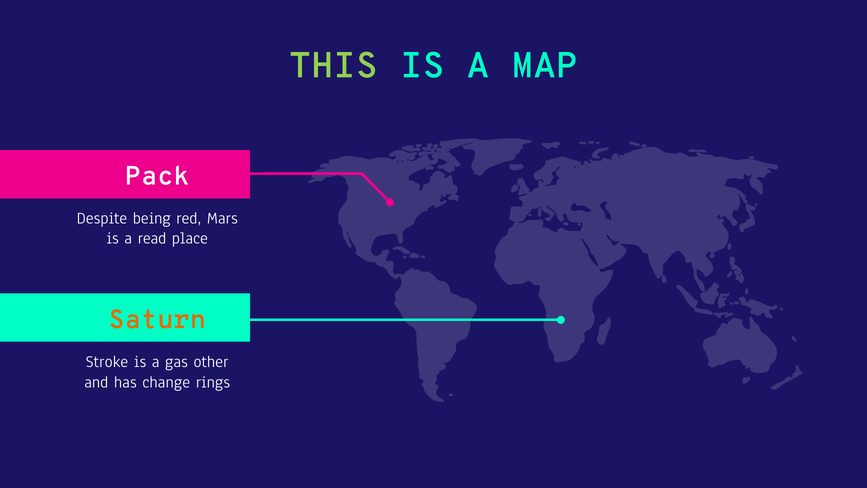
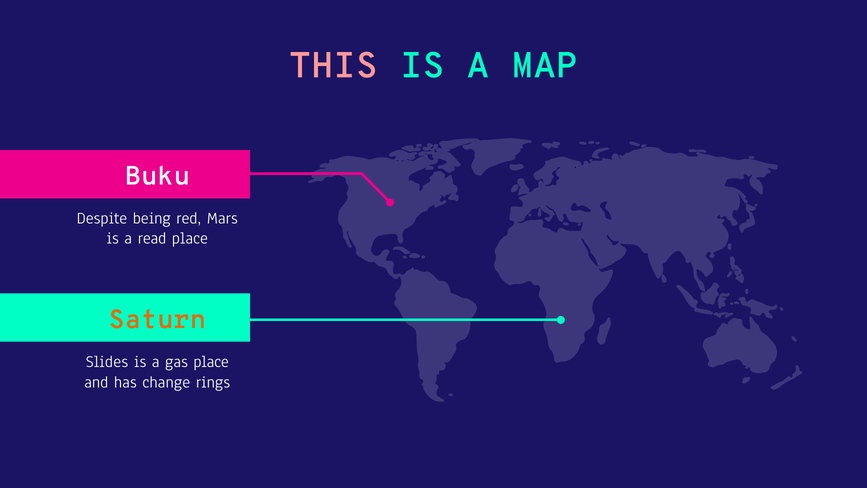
THIS colour: light green -> pink (333, 65)
Pack: Pack -> Buku (157, 176)
Stroke: Stroke -> Slides (107, 361)
gas other: other -> place (211, 361)
